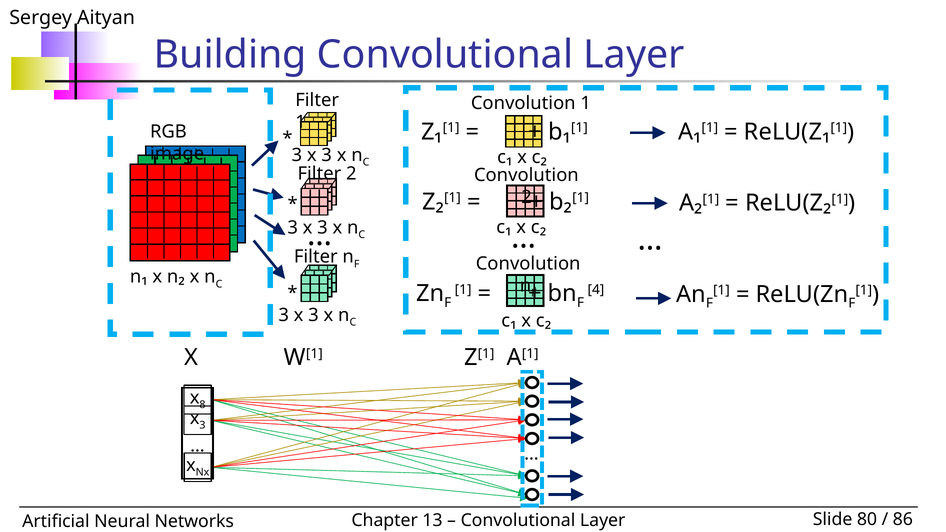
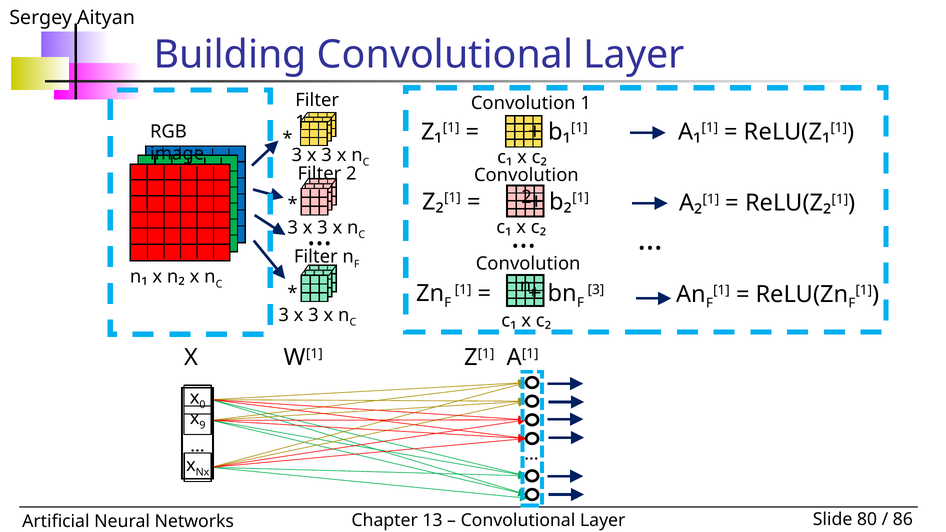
4: 4 -> 3 (596, 290)
8: 8 -> 0 (202, 405)
3: 3 -> 9 (202, 426)
